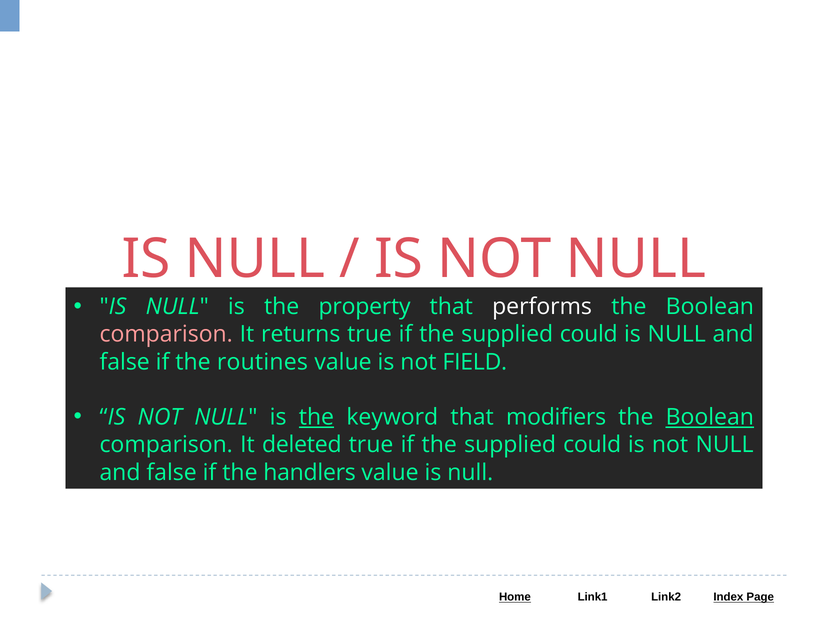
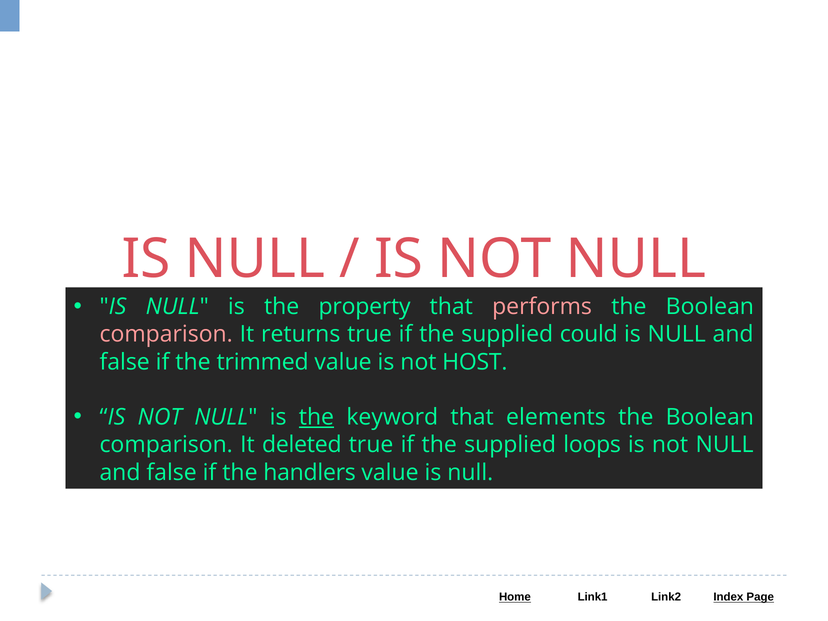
performs colour: white -> pink (542, 307)
routines: routines -> trimmed (263, 362)
FIELD: FIELD -> HOST (475, 362)
modifiers: modifiers -> elements (556, 417)
Boolean underline: present -> none (710, 417)
could: could -> loops (592, 445)
